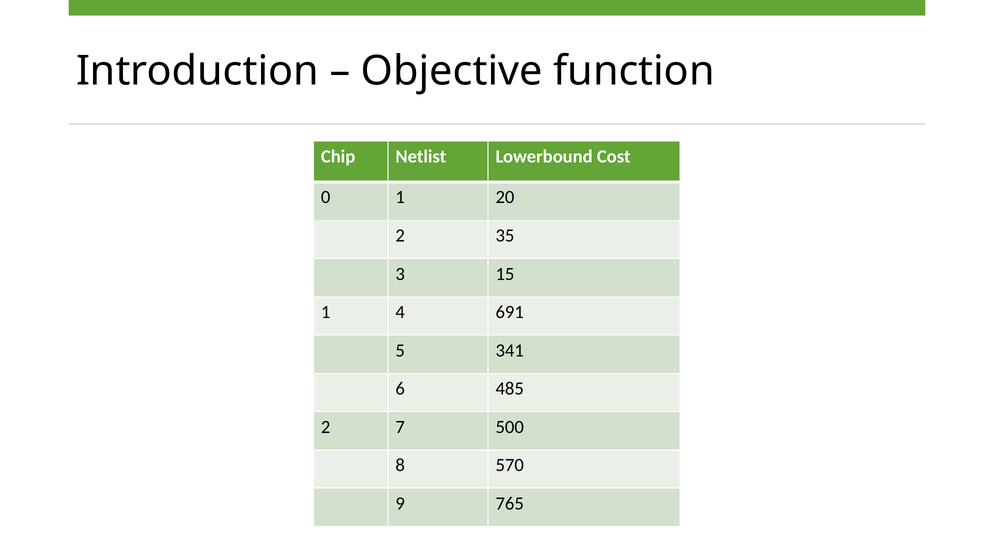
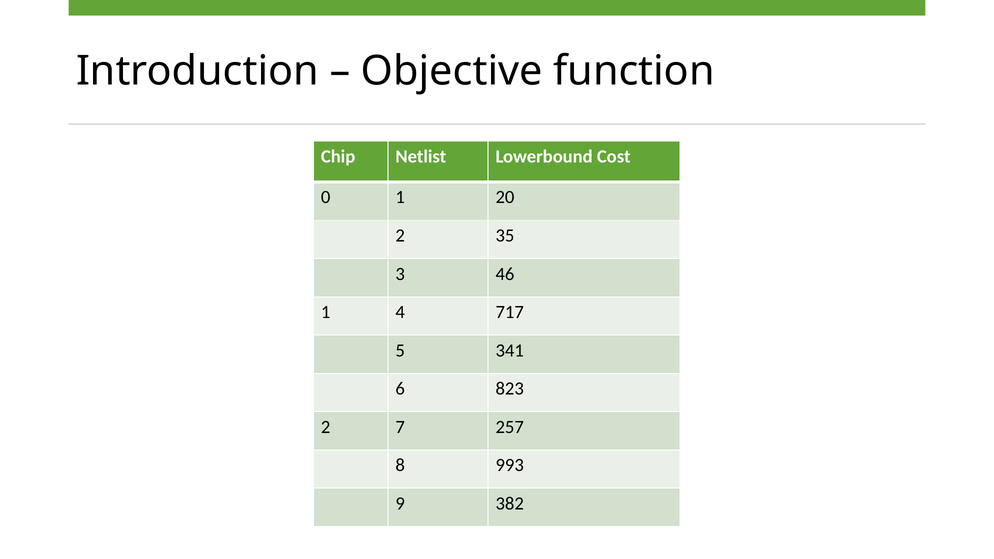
15: 15 -> 46 (505, 274)
691: 691 -> 717 (510, 312)
485: 485 -> 823 (510, 389)
500: 500 -> 257 (510, 427)
570: 570 -> 993 (510, 465)
765: 765 -> 382 (510, 504)
